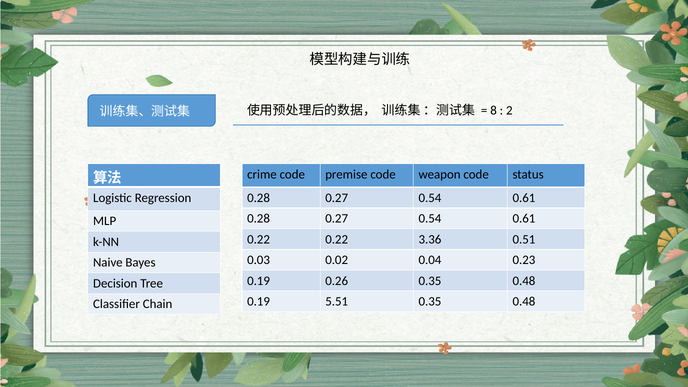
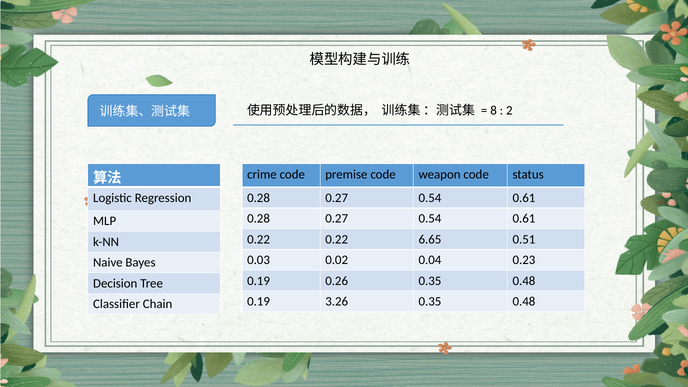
3.36: 3.36 -> 6.65 (430, 239)
5.51: 5.51 -> 3.26 (337, 302)
